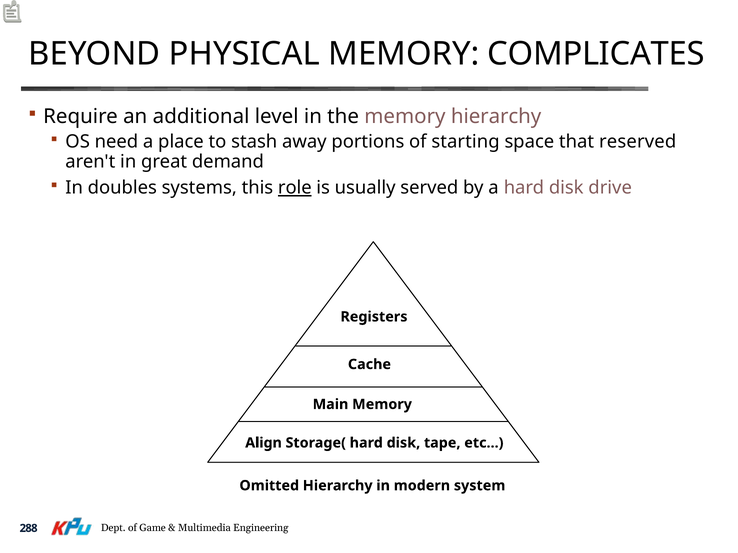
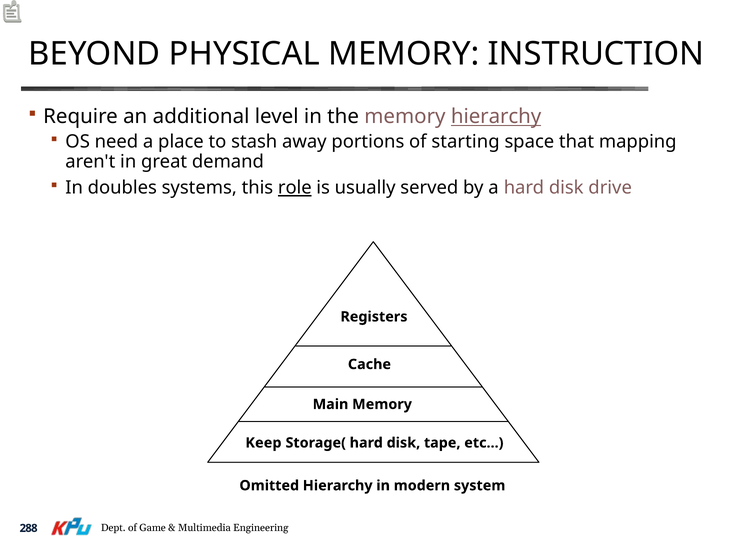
COMPLICATES: COMPLICATES -> INSTRUCTION (596, 54)
hierarchy underline: none -> present (496, 117)
reserved: reserved -> mapping (638, 142)
Align: Align -> Keep (263, 443)
